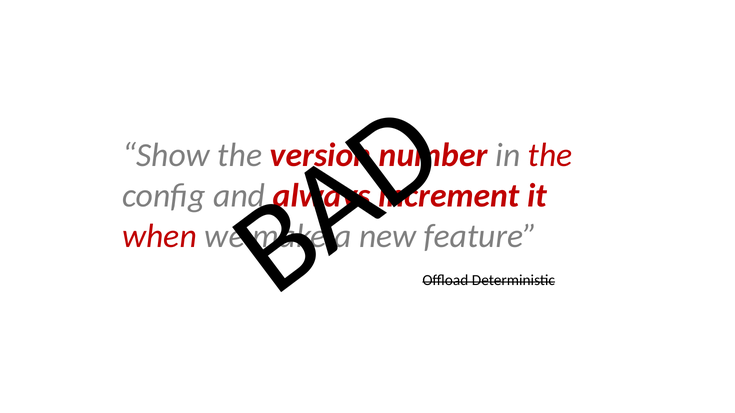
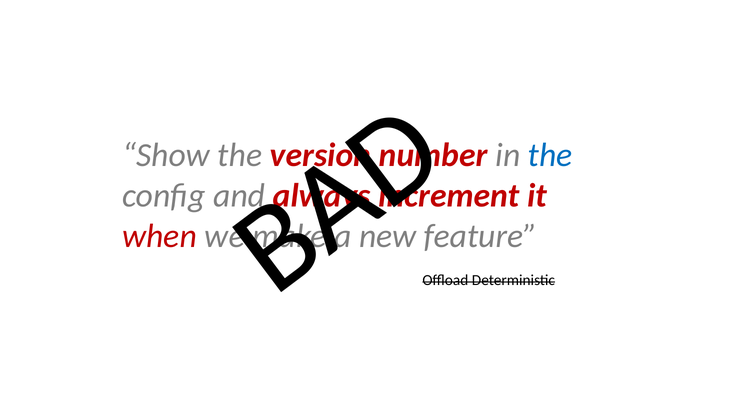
the colour: red -> blue (550, 155)
